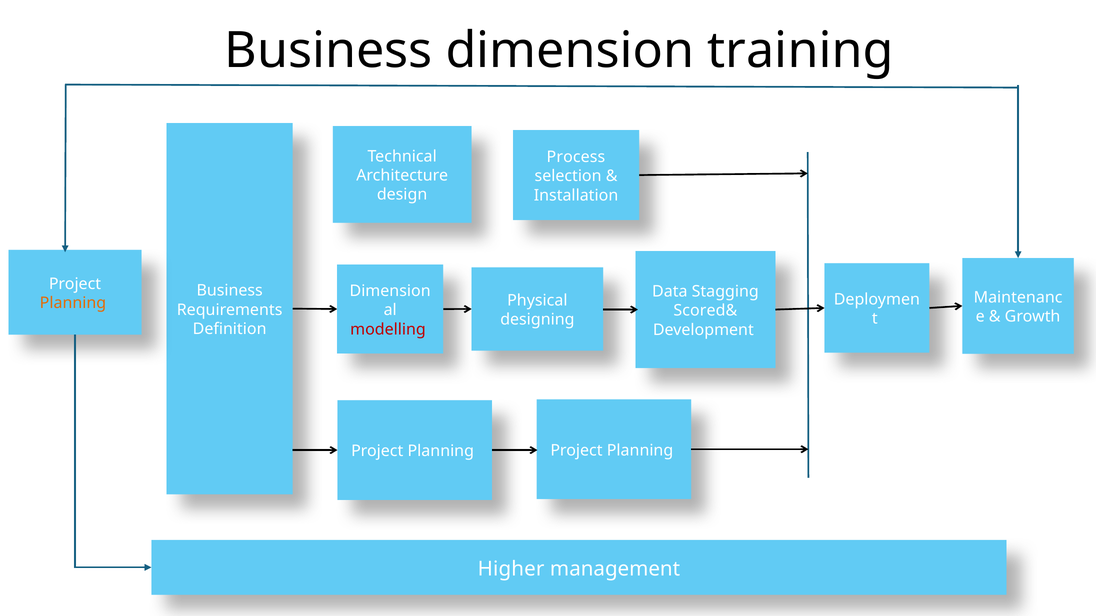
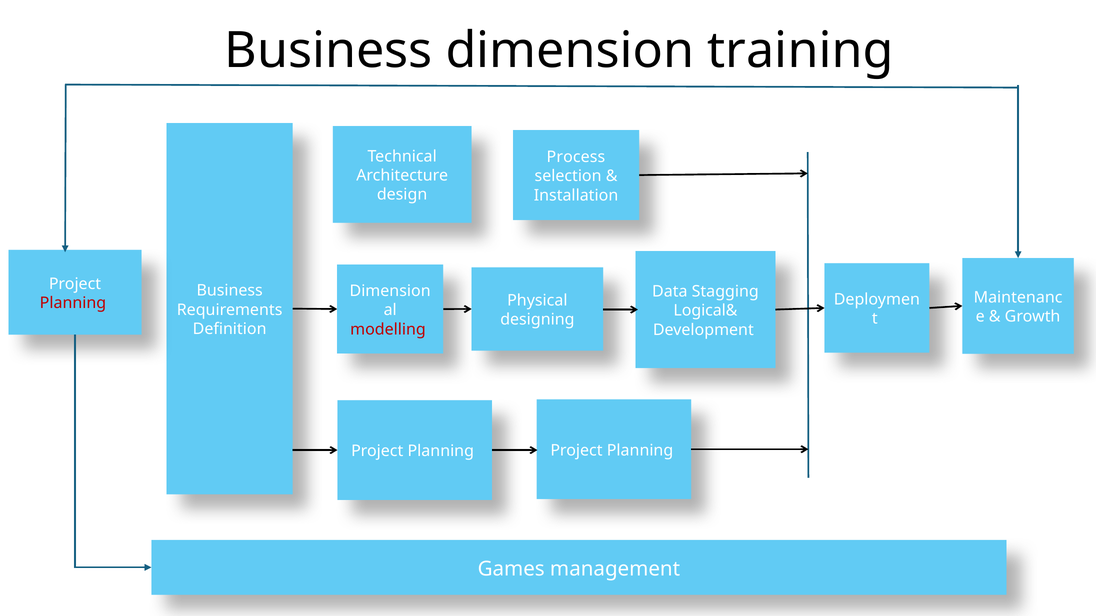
Planning colour: orange -> red (73, 303)
Scored&: Scored& -> Logical& (705, 311)
Higher: Higher -> Games (511, 569)
